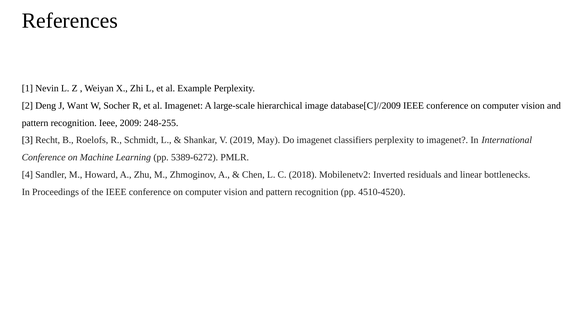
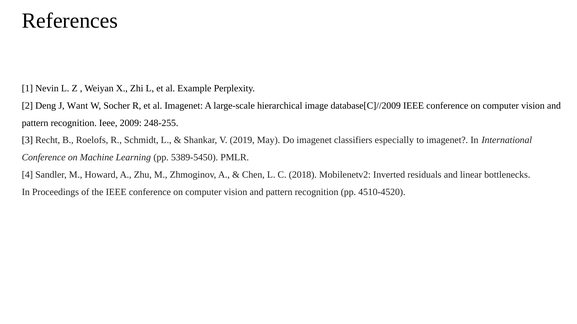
classifiers perplexity: perplexity -> especially (394, 140)
5389-6272: 5389-6272 -> 5389-5450 (195, 158)
